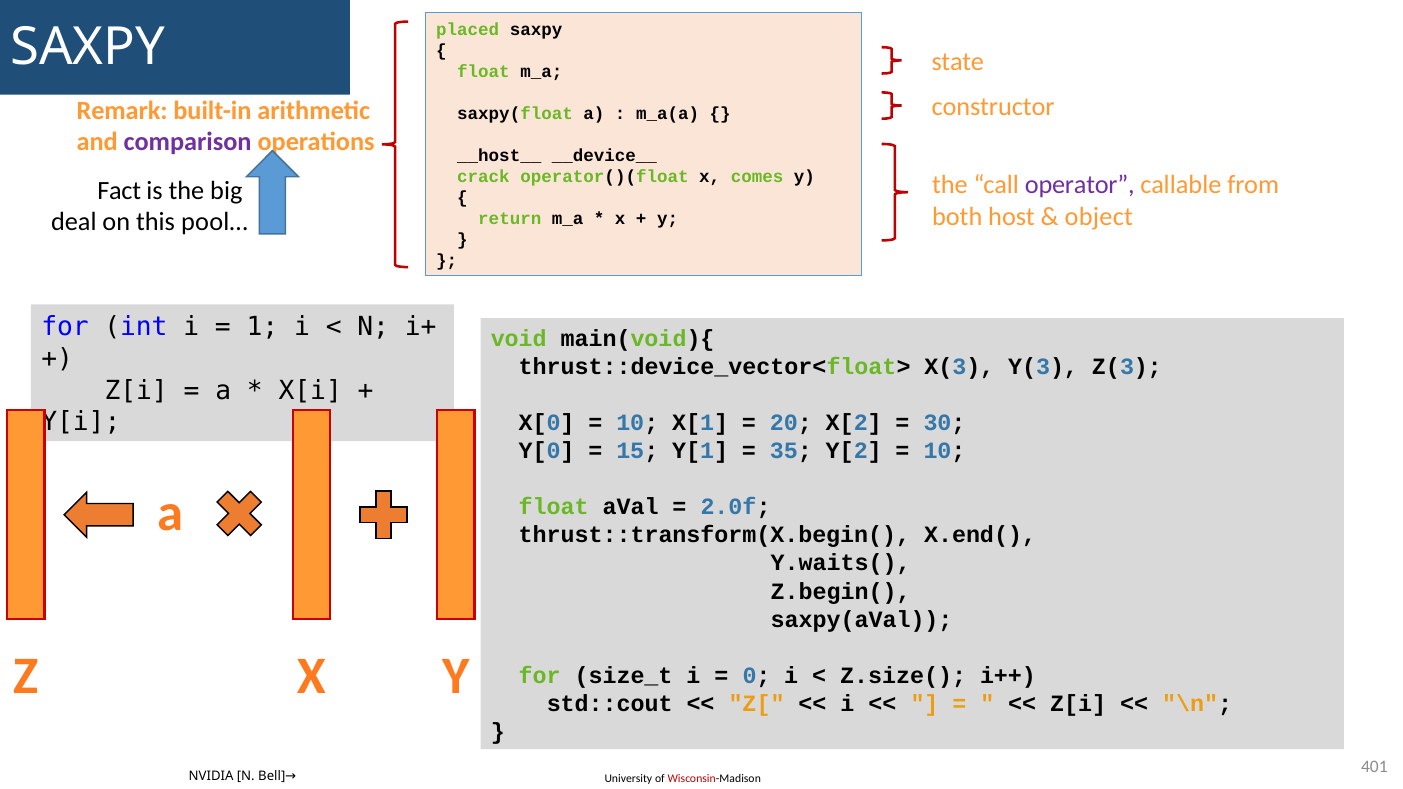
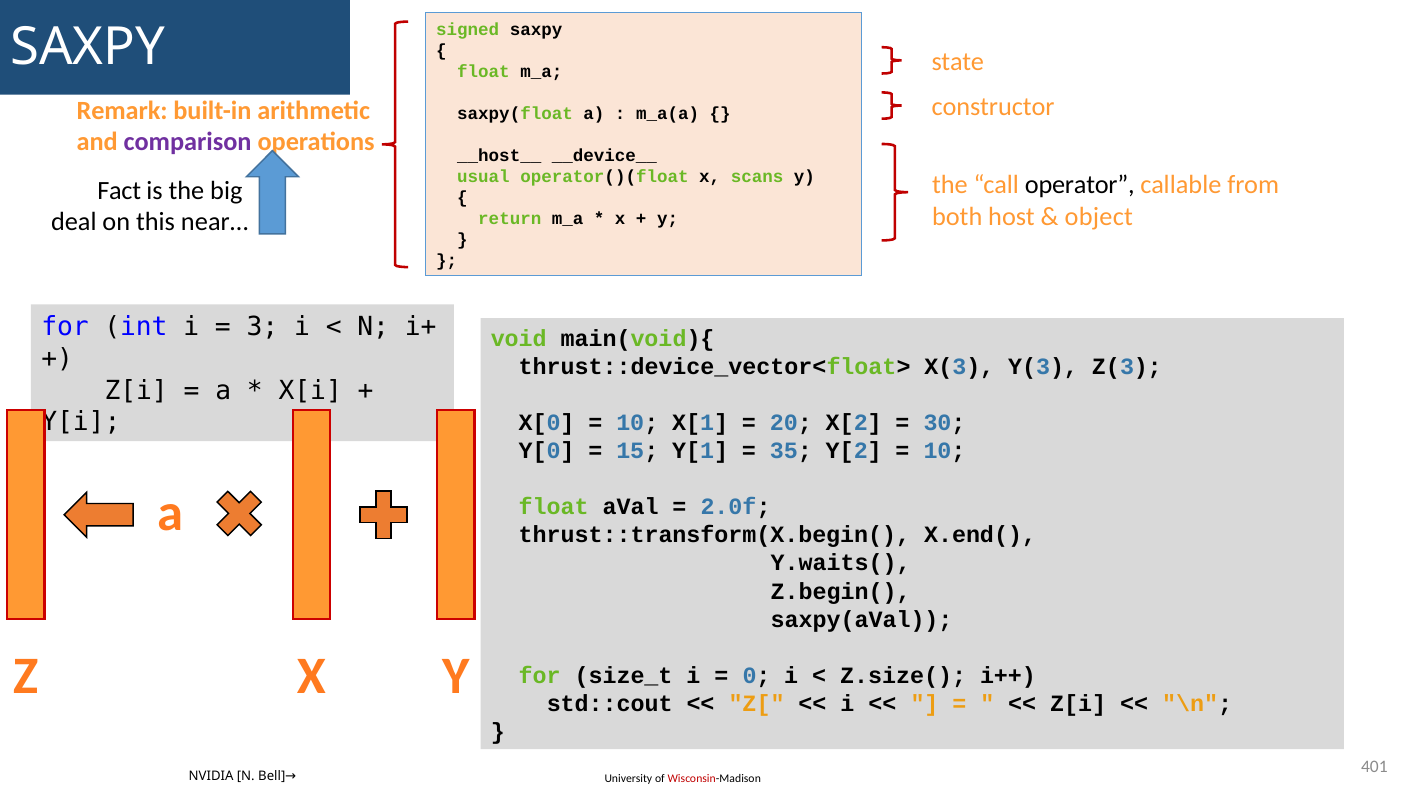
placed: placed -> signed (468, 30)
crack: crack -> usual (483, 177)
comes: comes -> scans (757, 177)
operator colour: purple -> black (1080, 185)
pool…: pool… -> near… (215, 222)
1: 1 -> 3 (262, 327)
